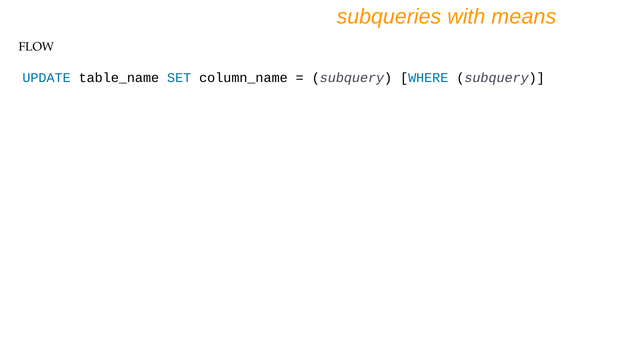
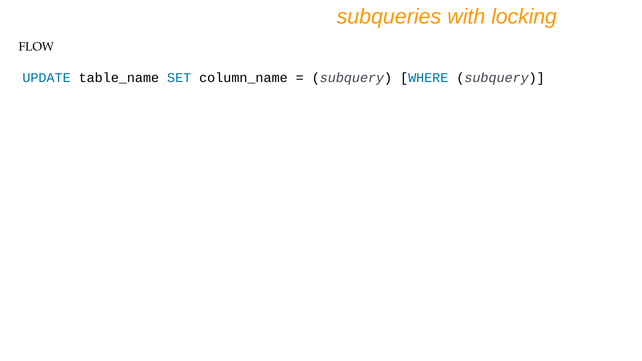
means: means -> locking (524, 17)
